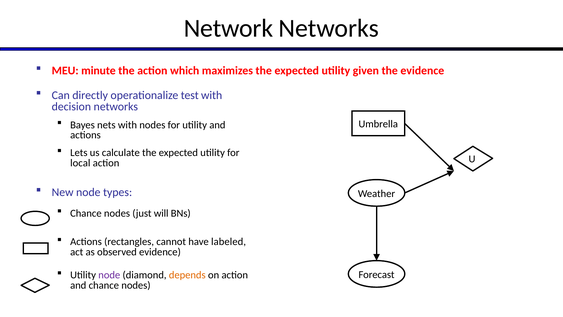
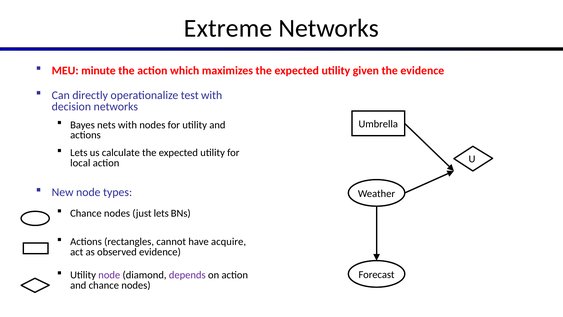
Network: Network -> Extreme (228, 28)
just will: will -> lets (161, 213)
labeled: labeled -> acquire (229, 242)
depends colour: orange -> purple (187, 275)
